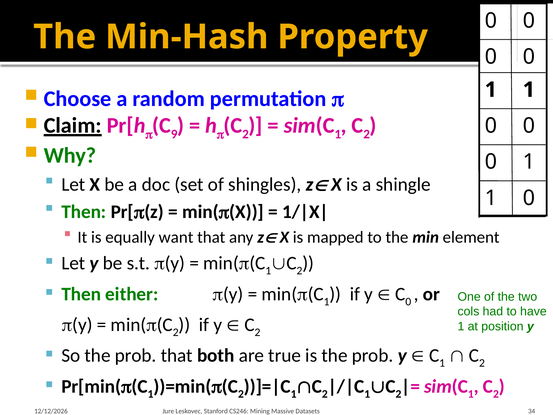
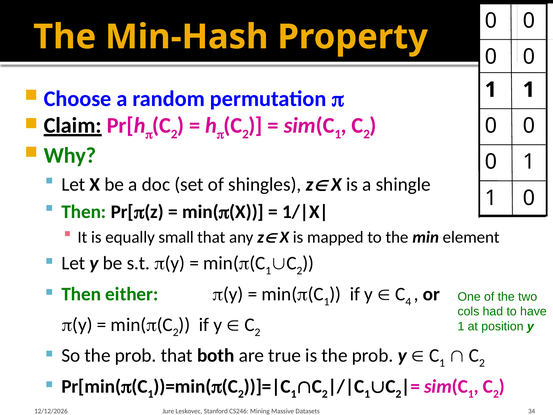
9: 9 -> 2 (174, 134)
want: want -> small (176, 237)
0: 0 -> 4 (408, 301)
